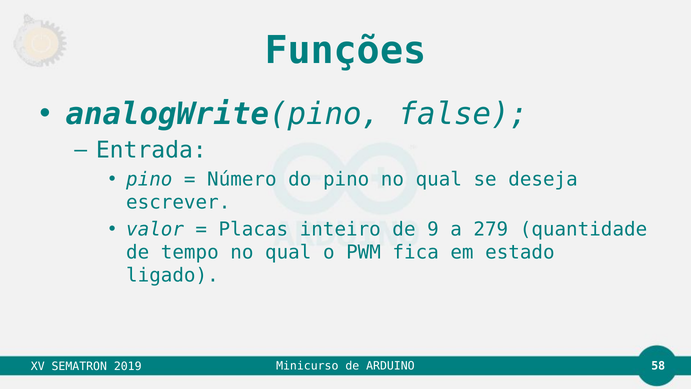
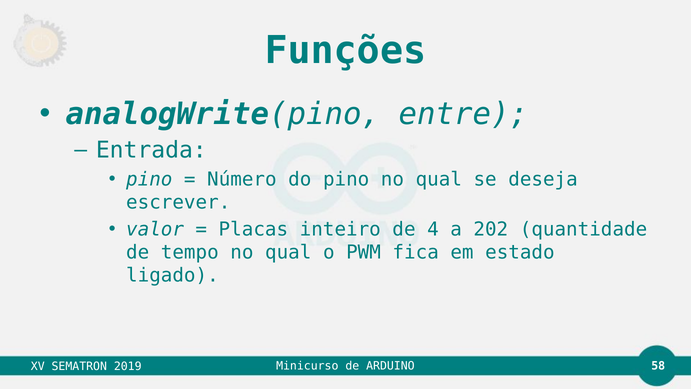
false: false -> entre (463, 114)
9: 9 -> 4 (433, 229)
279: 279 -> 202 (491, 229)
